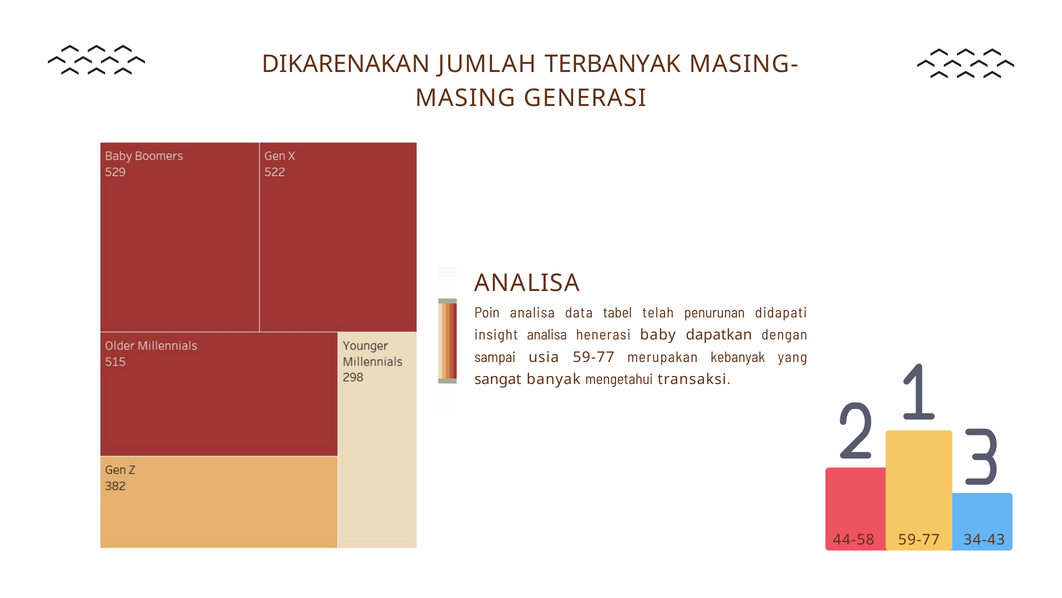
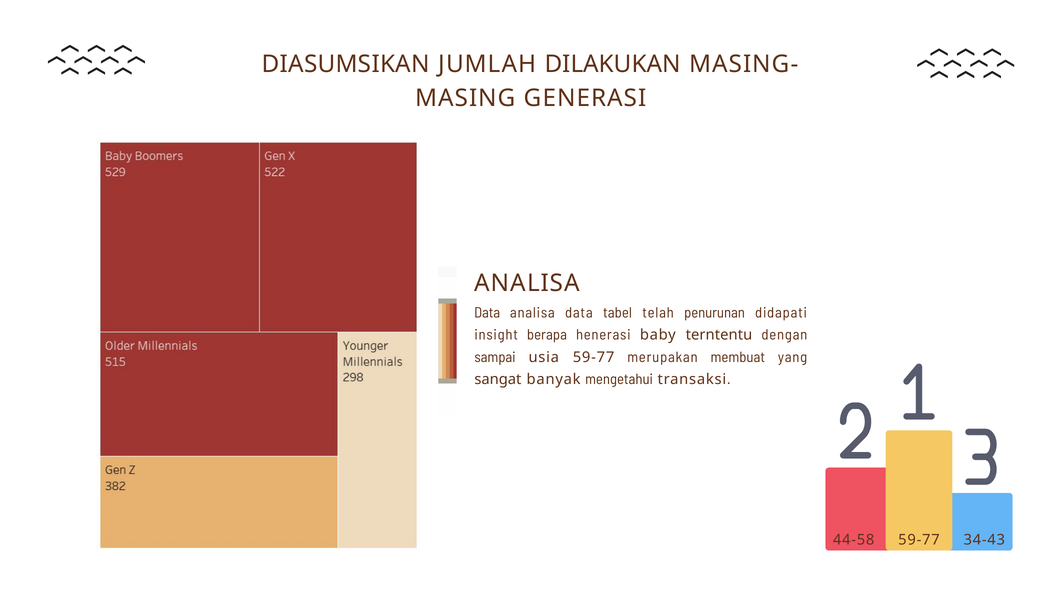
DIKARENAKAN: DIKARENAKAN -> DIASUMSIKAN (346, 64)
TERBANYAK: TERBANYAK -> DILAKUKAN (613, 64)
Poin: Poin -> Data (487, 313)
insight analisa: analisa -> berapa (547, 335)
dapatkan: dapatkan -> terntentu (719, 335)
kebanyak: kebanyak -> membuat (738, 357)
